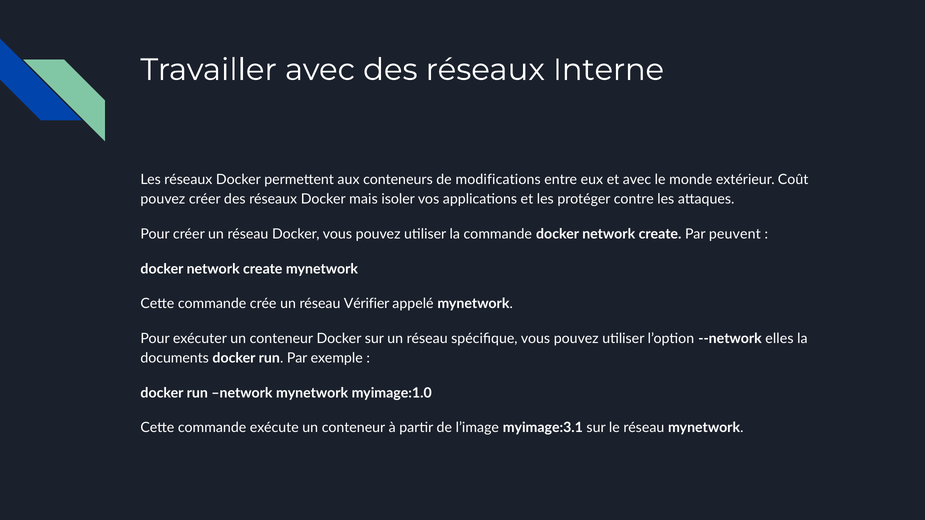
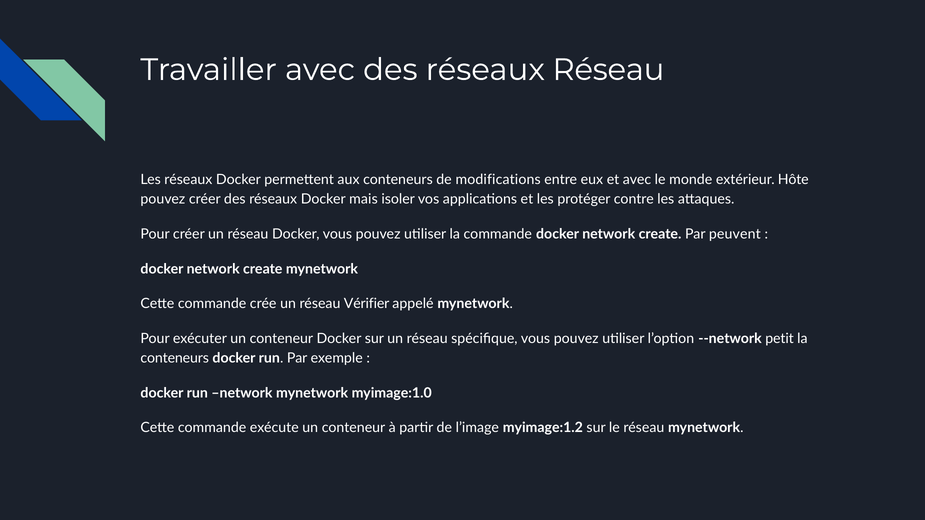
réseaux Interne: Interne -> Réseau (608, 70)
Coût: Coût -> Hôte (793, 180)
elles: elles -> petit (780, 339)
documents: documents -> conteneurs (175, 358)
myimage:3.1: myimage:3.1 -> myimage:1.2 (543, 428)
